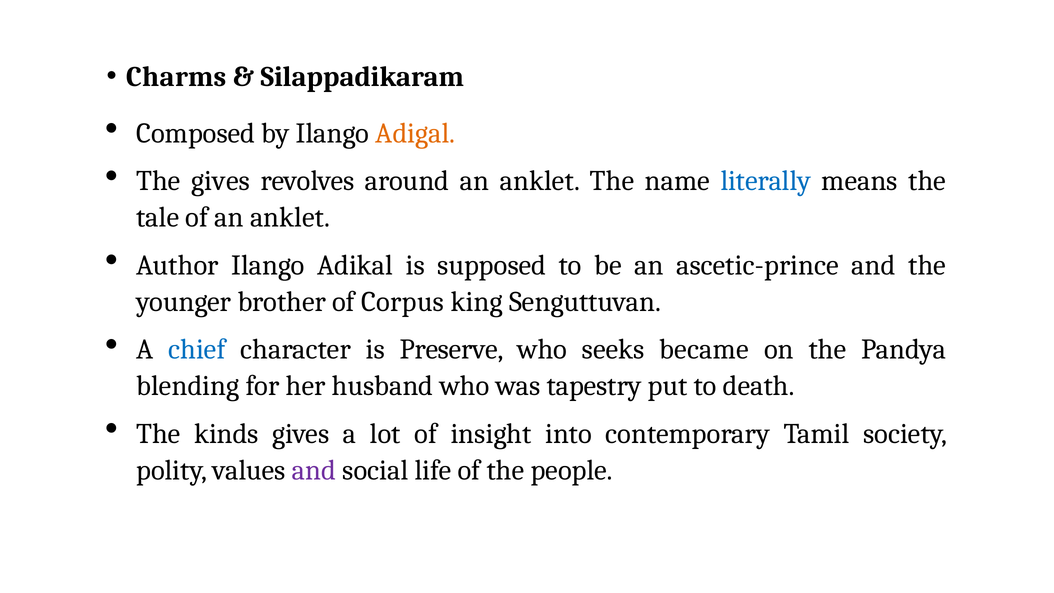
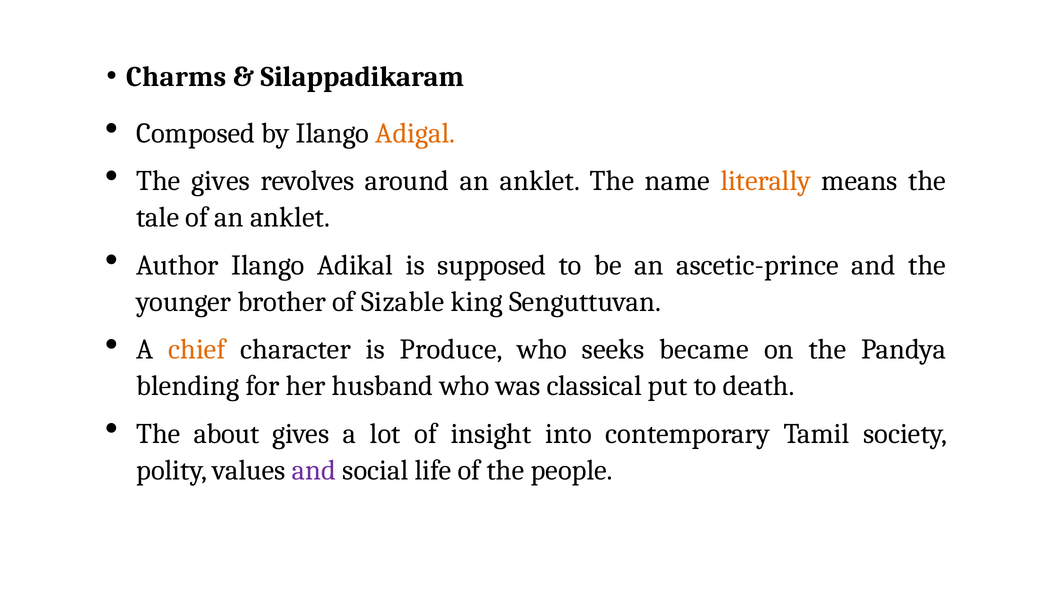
literally colour: blue -> orange (766, 181)
Corpus: Corpus -> Sizable (403, 302)
chief colour: blue -> orange (197, 349)
Preserve: Preserve -> Produce (451, 349)
tapestry: tapestry -> classical (594, 386)
kinds: kinds -> about (226, 434)
